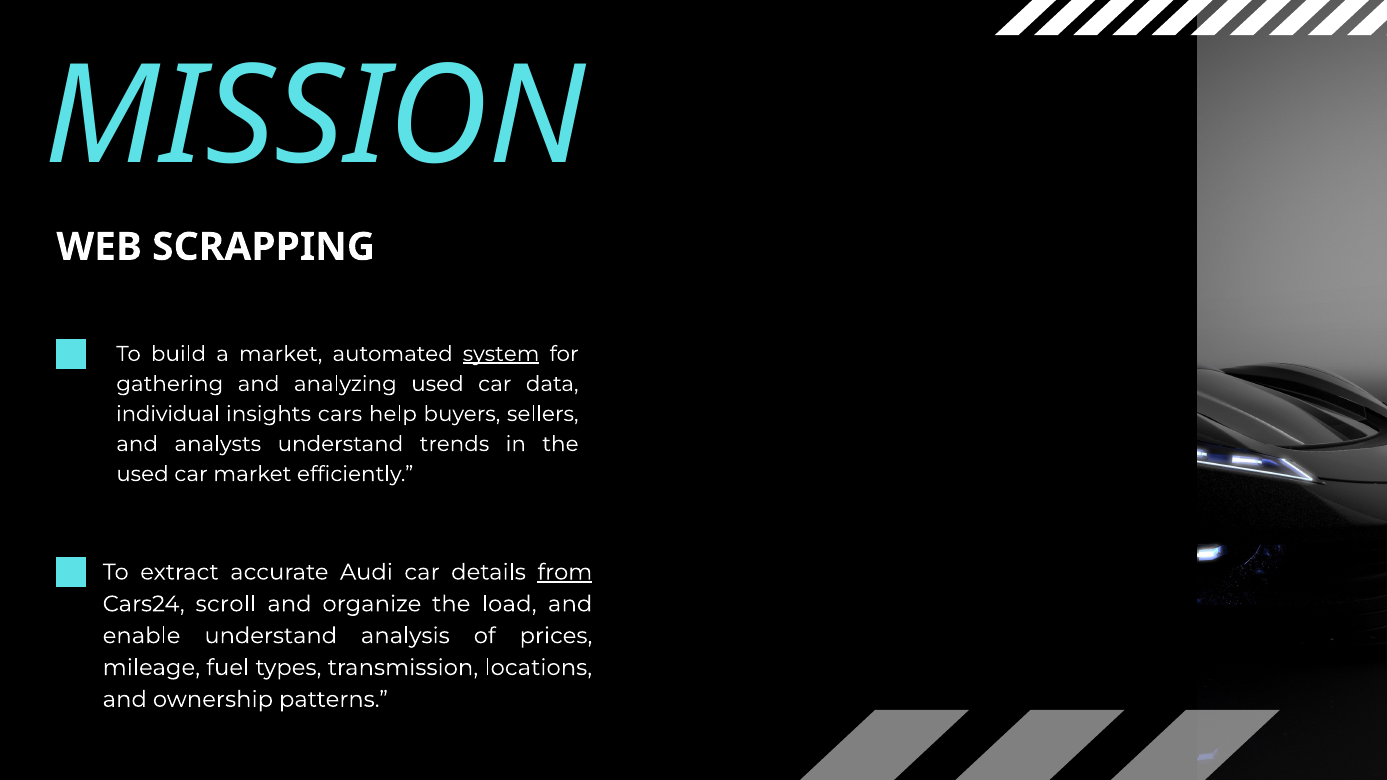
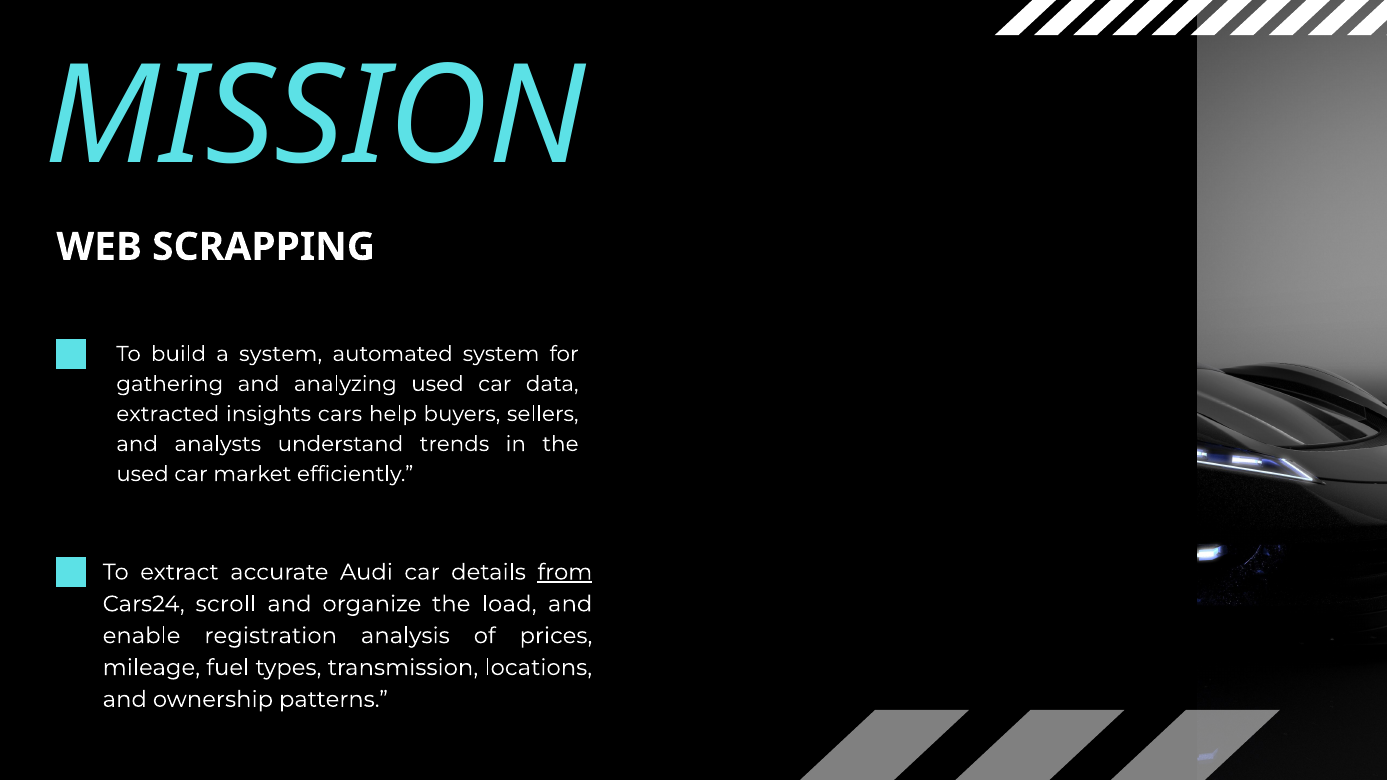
a market: market -> system (281, 354)
system underline: present -> none (501, 354)
individual: individual -> extracted (168, 414)
enable understand: understand -> registration (271, 636)
